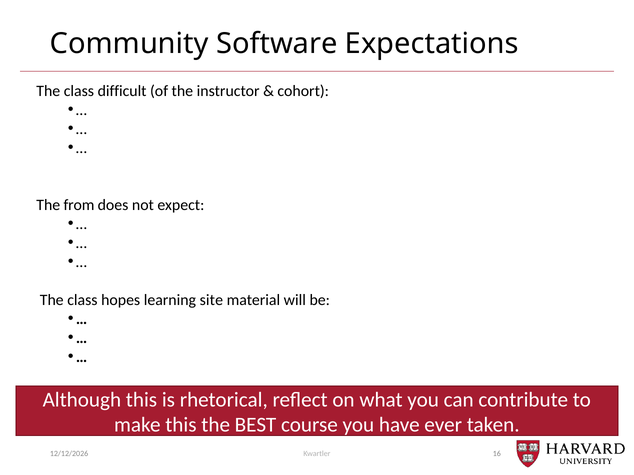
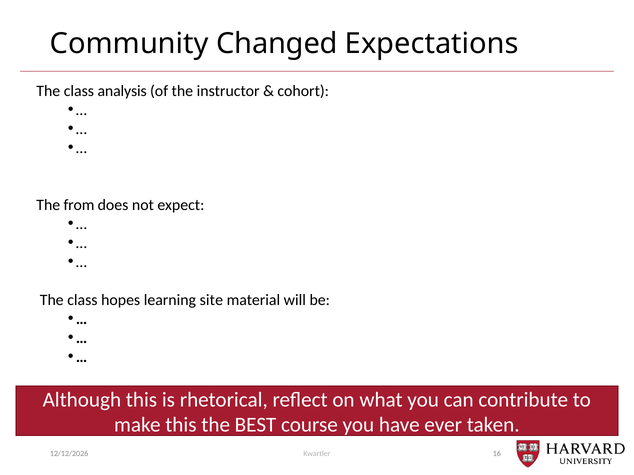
Software: Software -> Changed (277, 44)
difficult: difficult -> analysis (122, 91)
